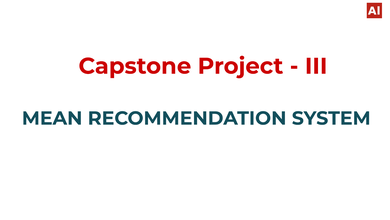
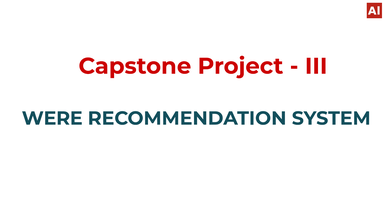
MEAN: MEAN -> WERE (52, 118)
